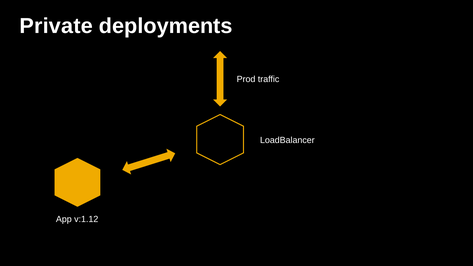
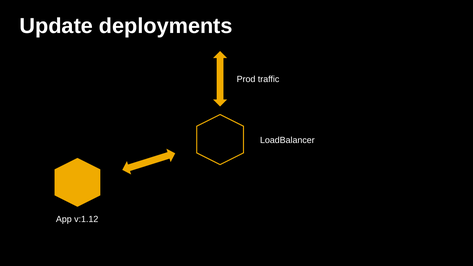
Private: Private -> Update (56, 26)
